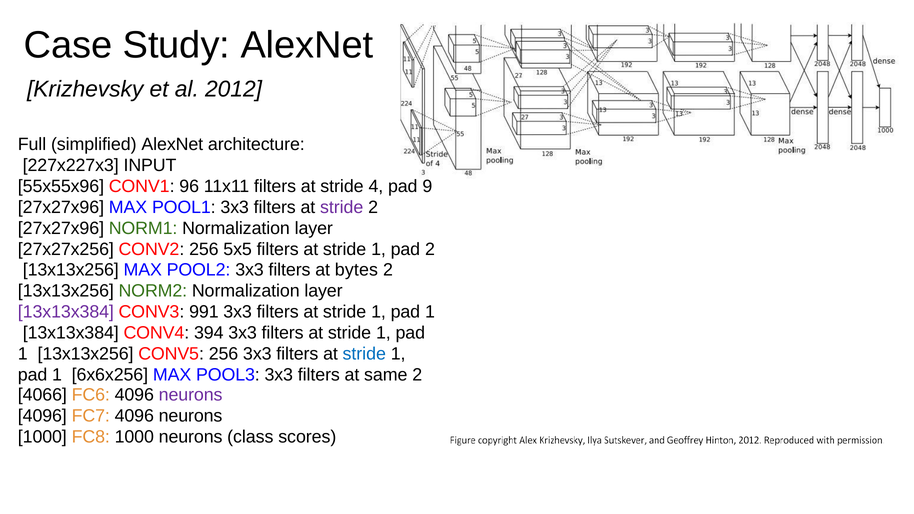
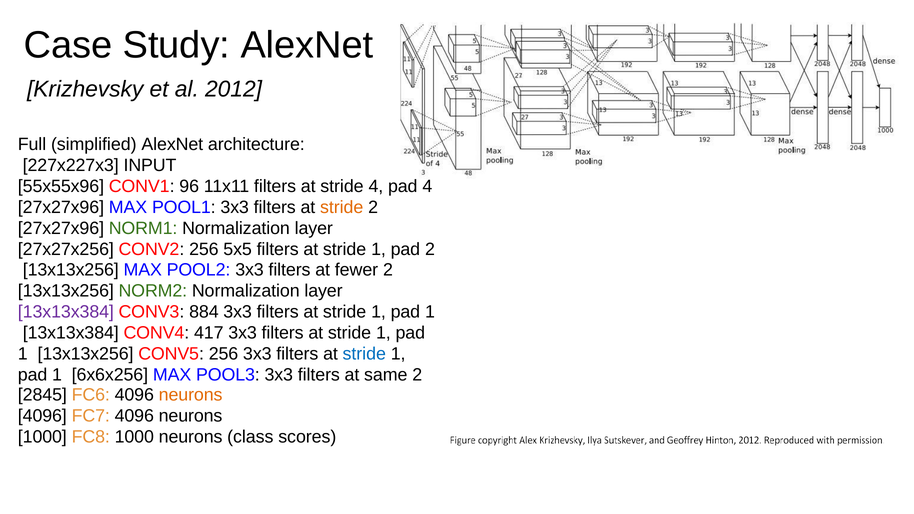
pad 9: 9 -> 4 (427, 186)
stride colour: purple -> orange (342, 207)
bytes: bytes -> fewer (356, 270)
991: 991 -> 884 (204, 312)
394: 394 -> 417 (209, 333)
4066: 4066 -> 2845 (42, 395)
neurons colour: purple -> orange (191, 395)
